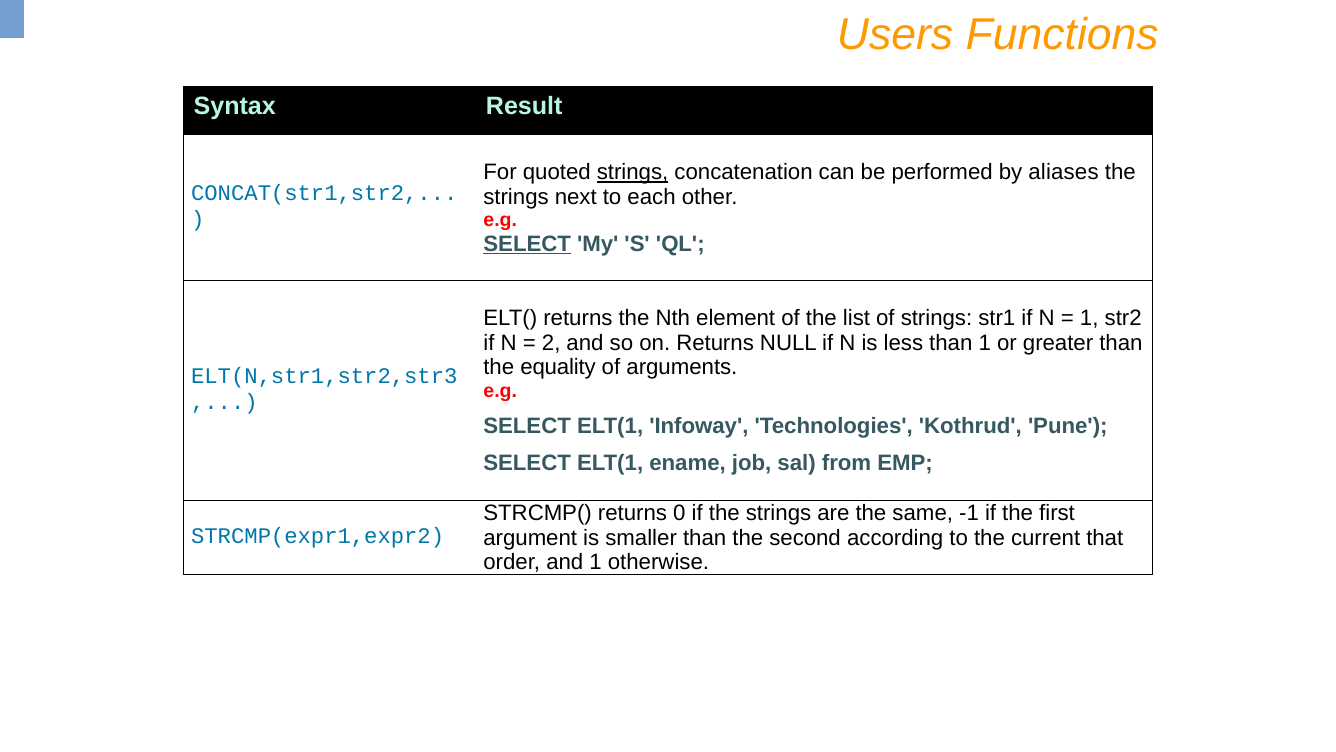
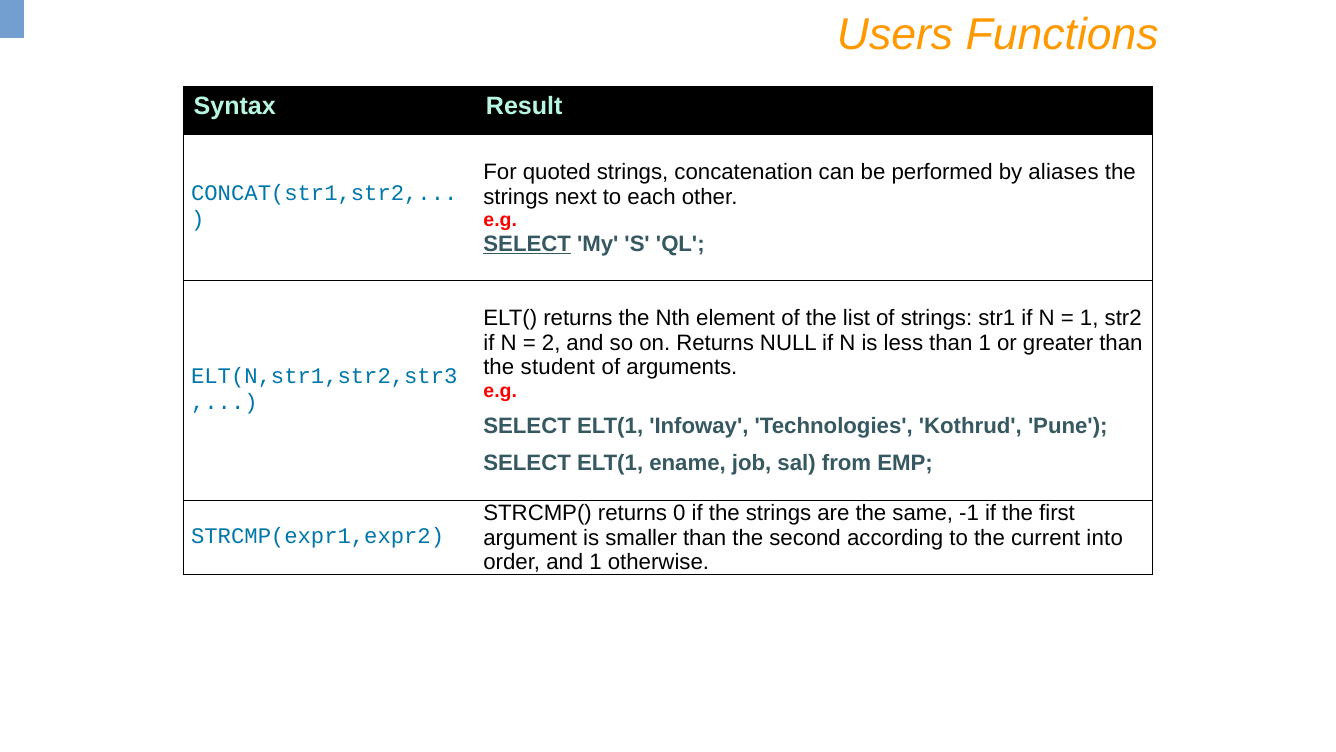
strings underline: present -> none (633, 172)
equality: equality -> student (558, 367)
that: that -> into (1105, 538)
